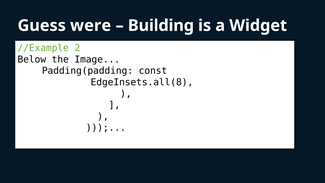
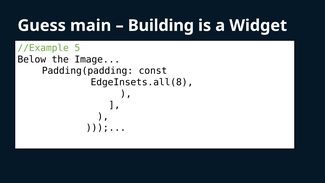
were: were -> main (91, 26)
2: 2 -> 5 (77, 48)
